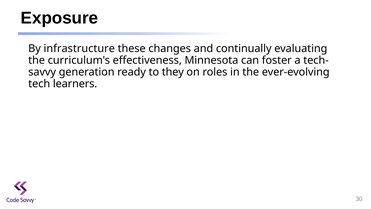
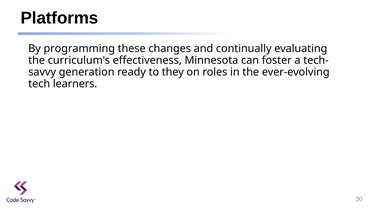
Exposure: Exposure -> Platforms (60, 18)
infrastructure: infrastructure -> programming (79, 49)
